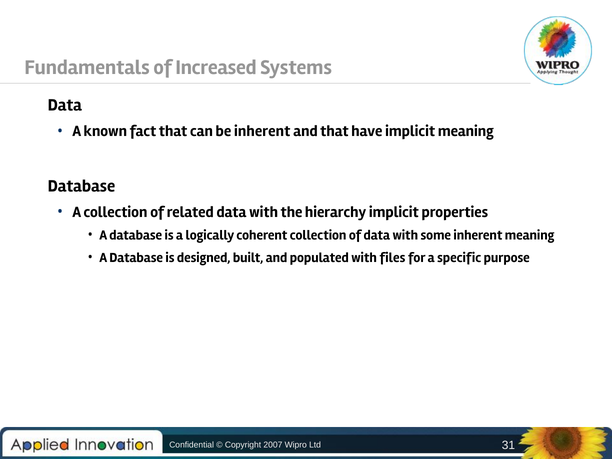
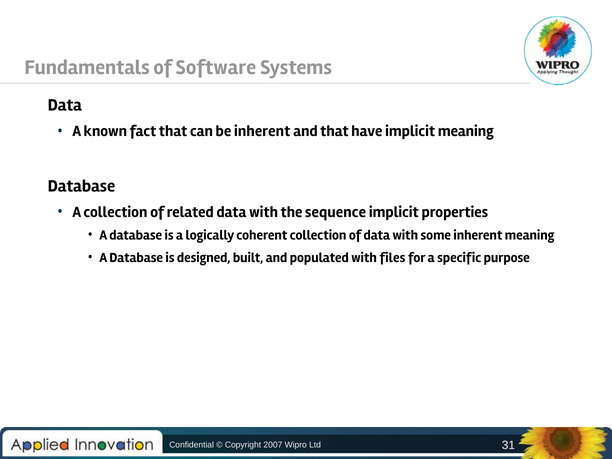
Increased: Increased -> Software (216, 68)
hierarchy: hierarchy -> sequence (335, 212)
